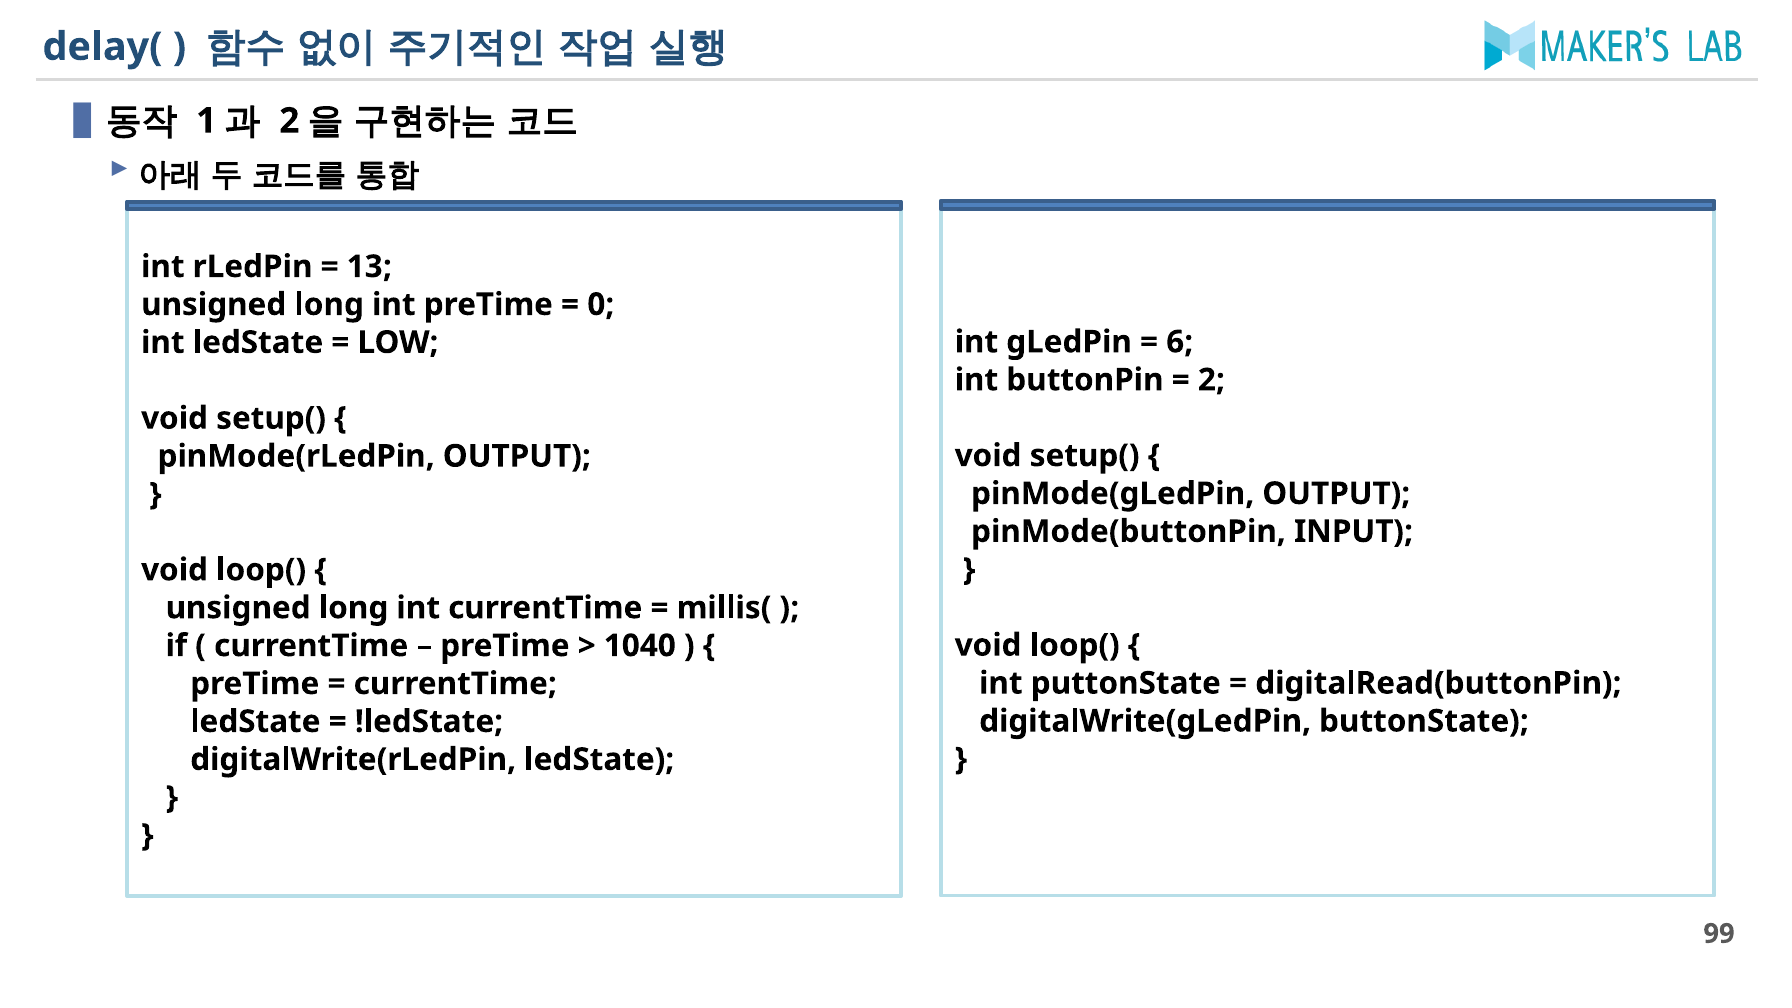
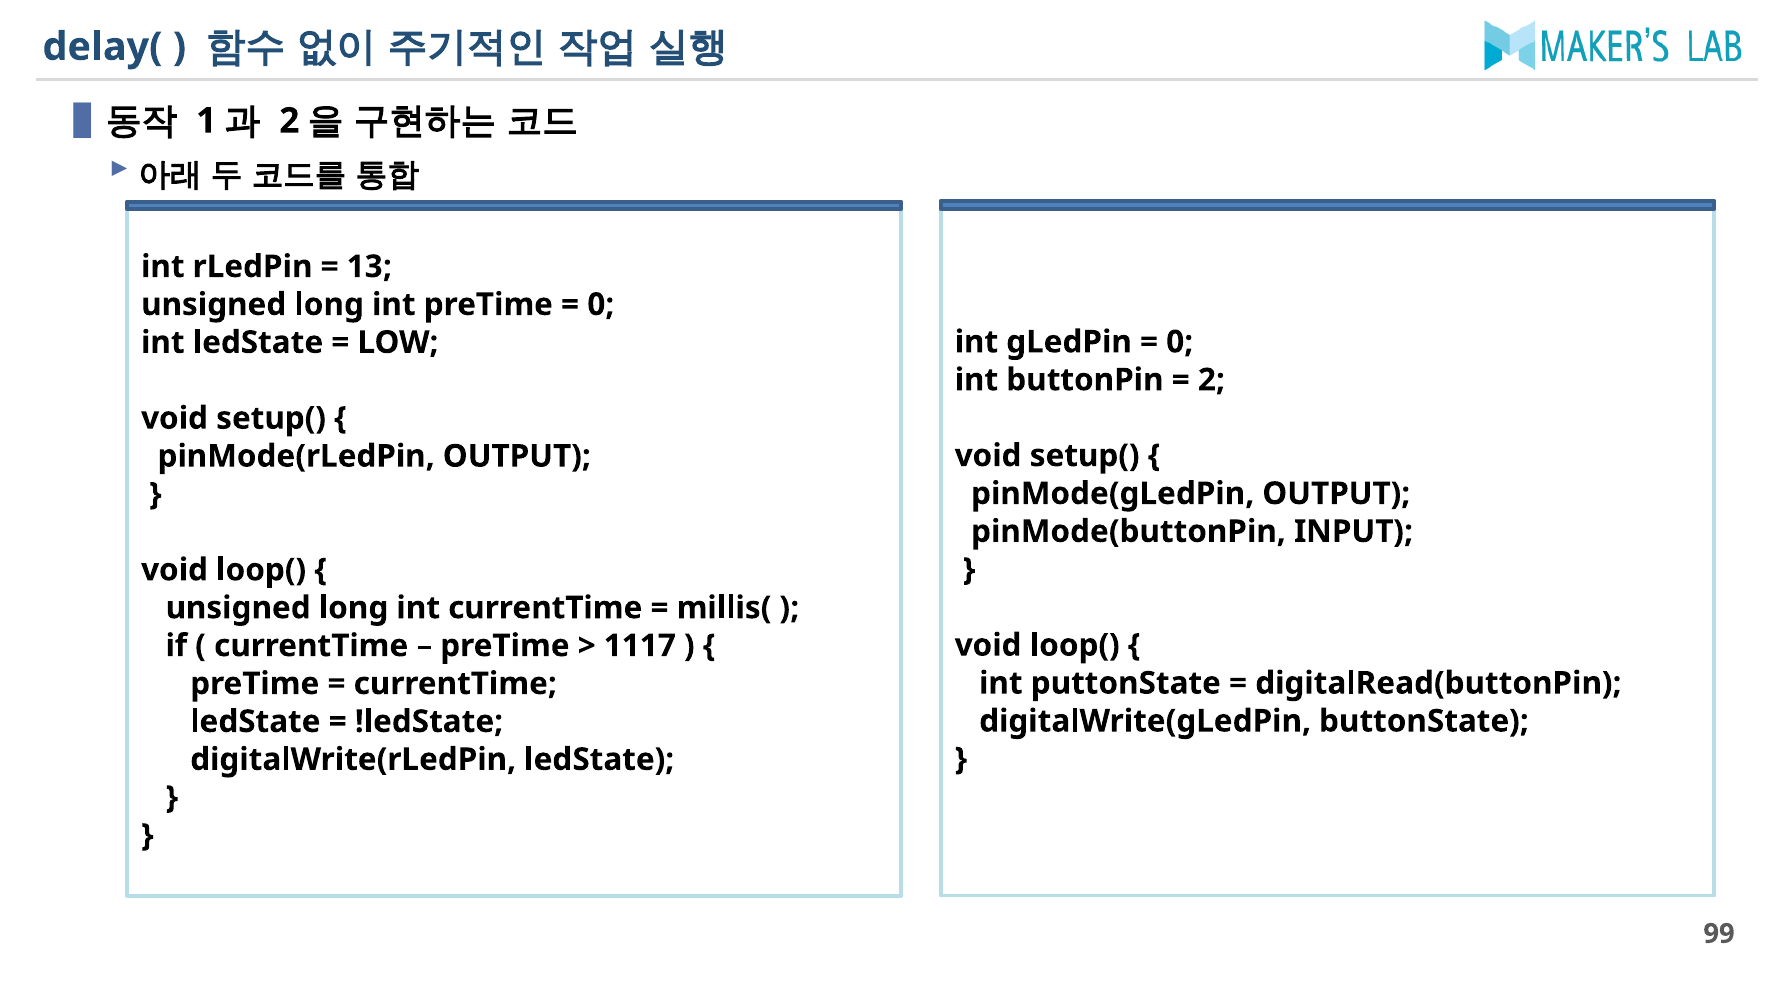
6: 6 -> 0 (1180, 342)
1040: 1040 -> 1117 (640, 646)
